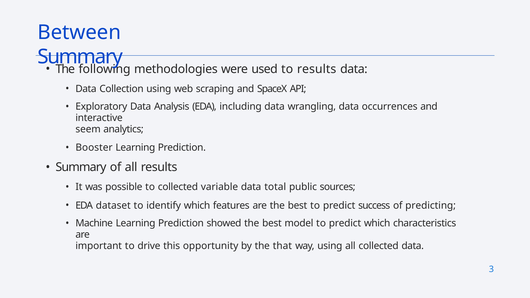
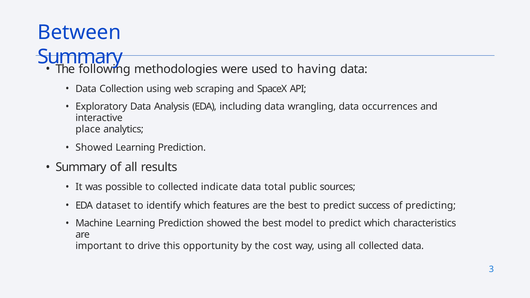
to results: results -> having (317, 69)
seem: seem -> place (88, 129)
Booster: Booster -> Showed (94, 148)
variable: variable -> indicate (219, 187)
that: that -> cost (282, 246)
